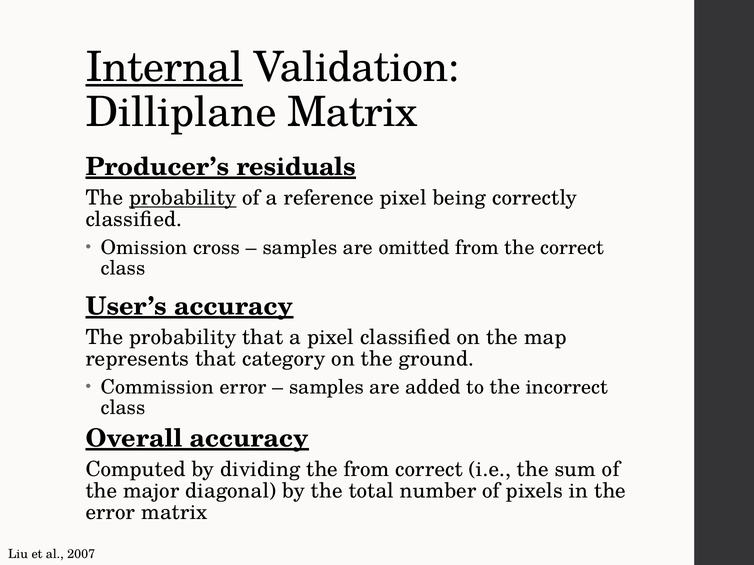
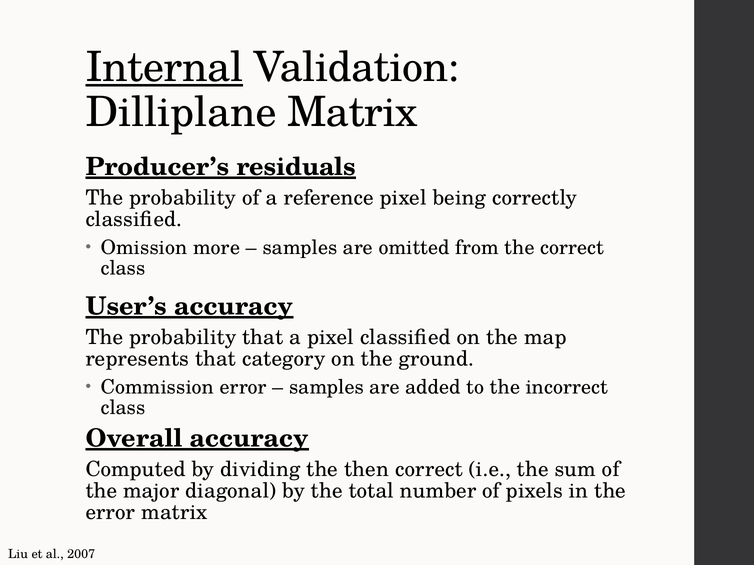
probability underline: present -> none (183, 198)
cross: cross -> more (216, 248)
the from: from -> then (367, 470)
